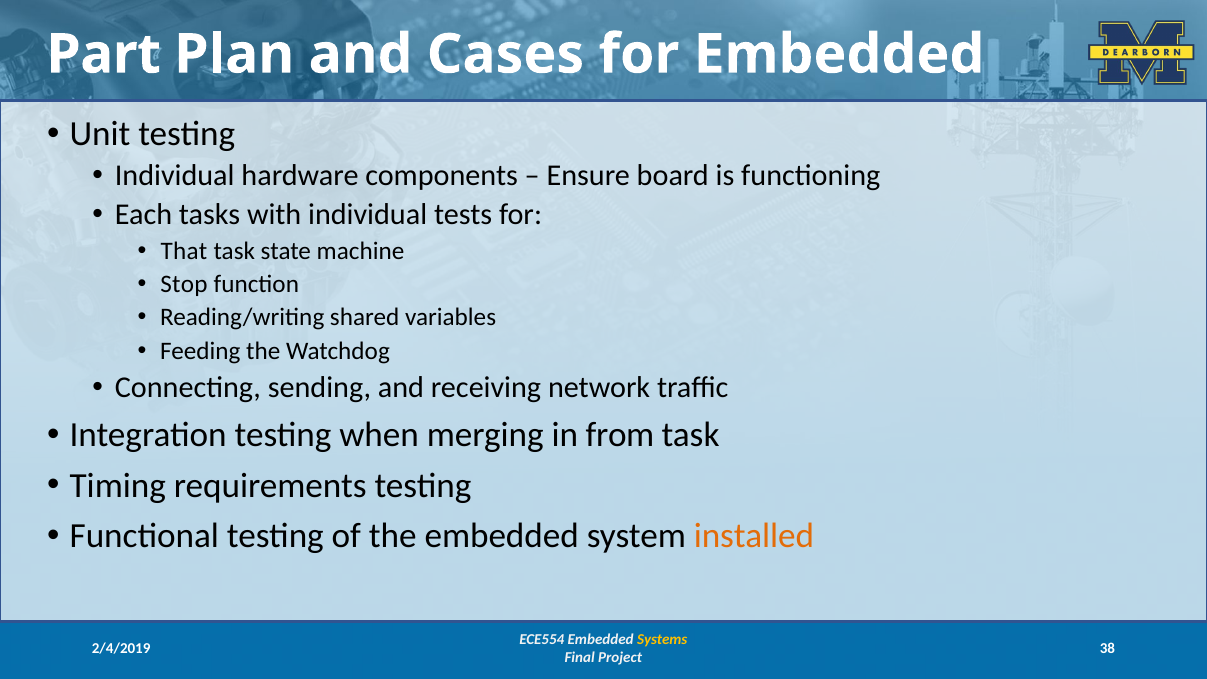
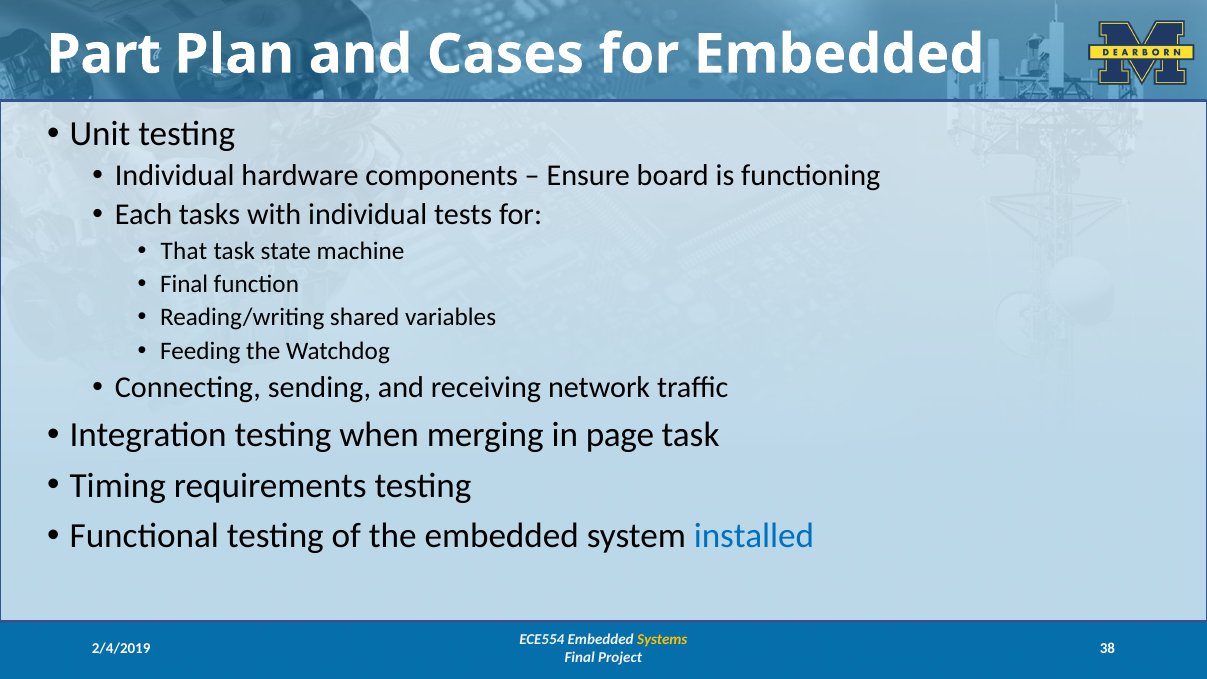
Stop: Stop -> Final (184, 284)
from: from -> page (620, 435)
installed colour: orange -> blue (754, 536)
